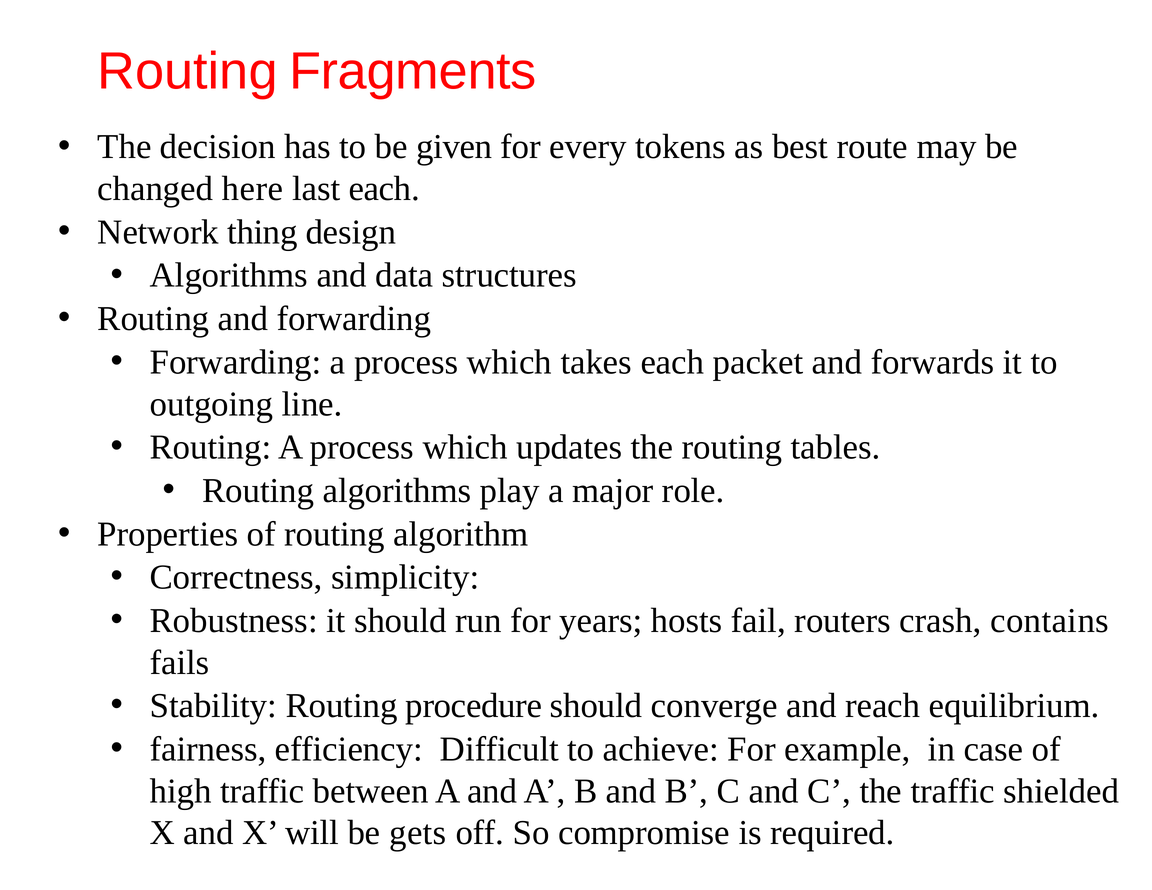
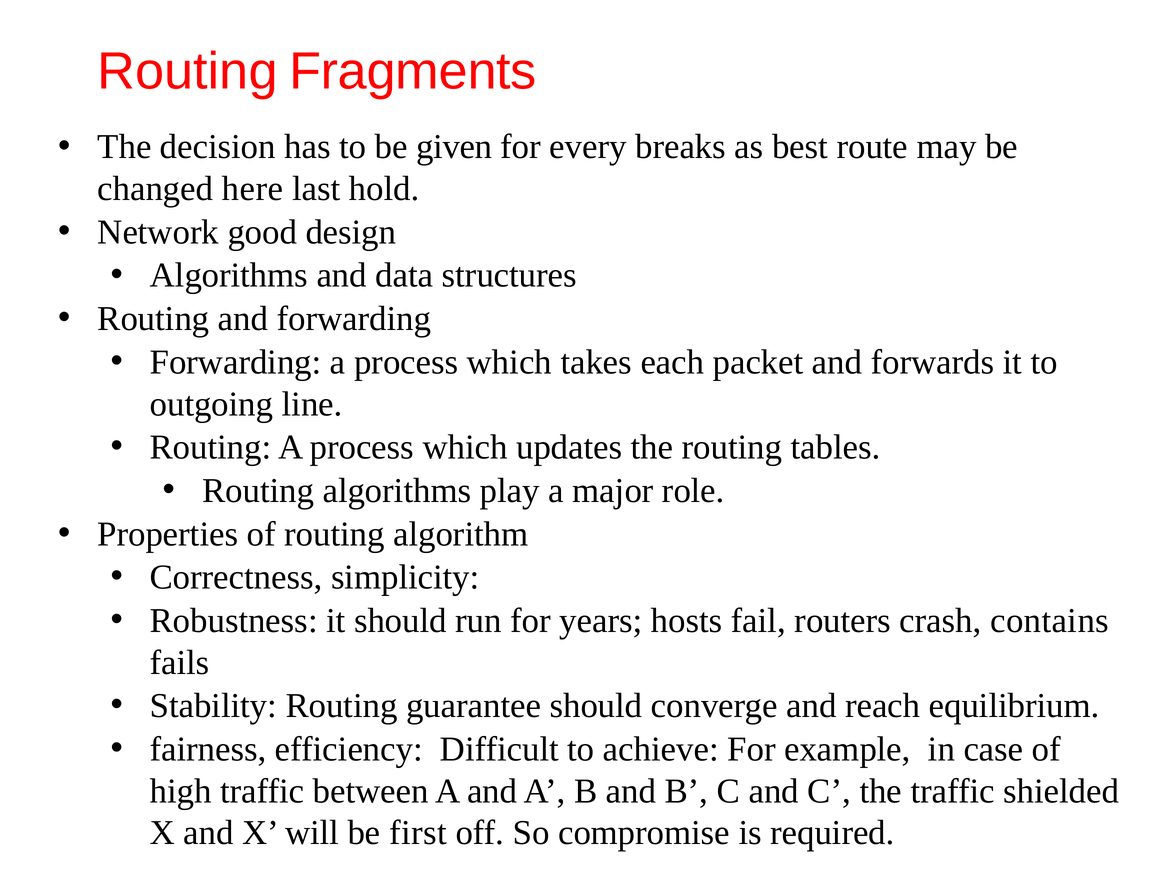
tokens: tokens -> breaks (681, 147)
last each: each -> hold (384, 189)
thing: thing -> good (262, 232)
procedure: procedure -> guarantee (474, 706)
gets: gets -> first (418, 833)
